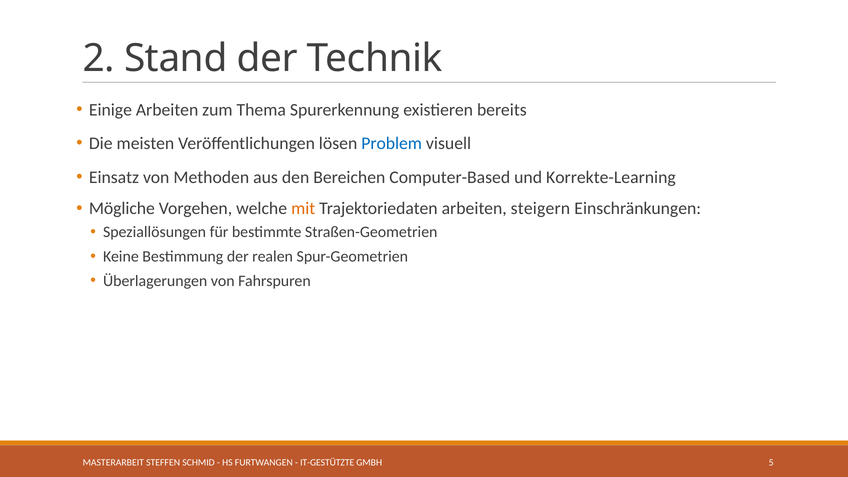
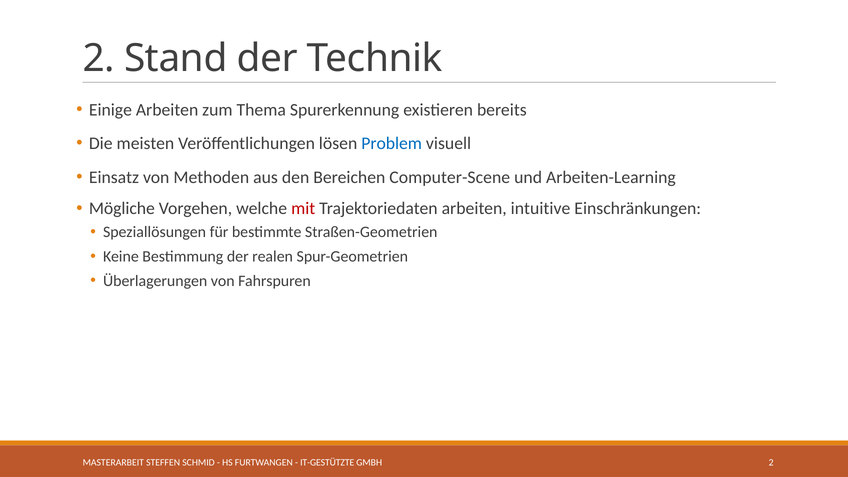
Computer-Based: Computer-Based -> Computer-Scene (450, 177)
Korrekte-Learning: Korrekte-Learning -> Arbeiten-Learning (611, 177)
mit colour: orange -> red (303, 208)
steigern: steigern -> intuitive (541, 208)
GMBH 5: 5 -> 2 (771, 462)
